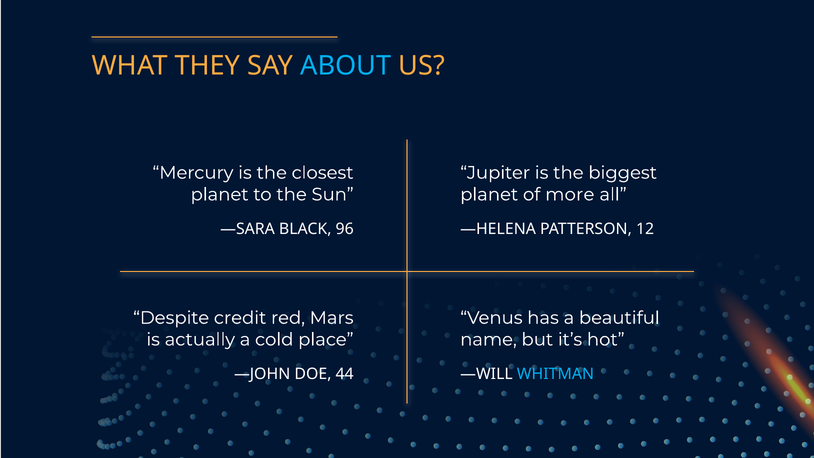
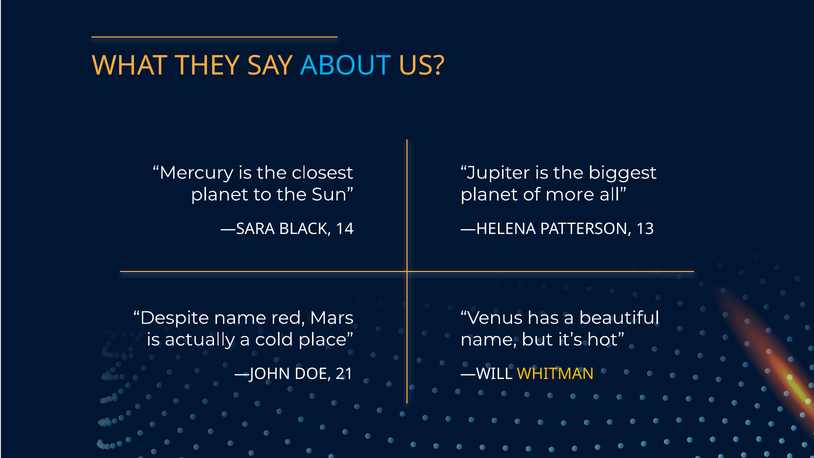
96: 96 -> 14 (345, 229)
12: 12 -> 13 (645, 229)
Despite credit: credit -> name (240, 318)
44: 44 -> 21 (345, 374)
WHITMAN colour: light blue -> yellow (555, 374)
